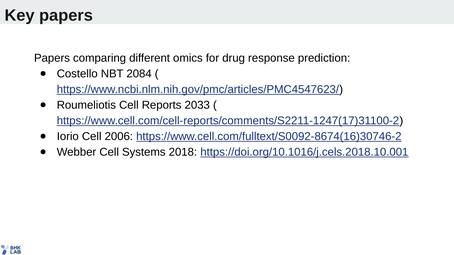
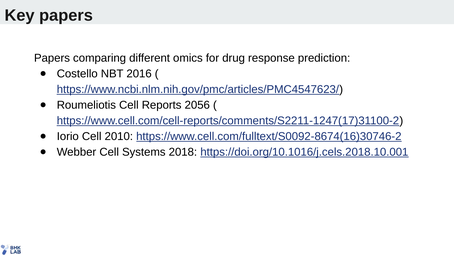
2084: 2084 -> 2016 (139, 74)
2033: 2033 -> 2056 (197, 105)
2006: 2006 -> 2010 (119, 137)
